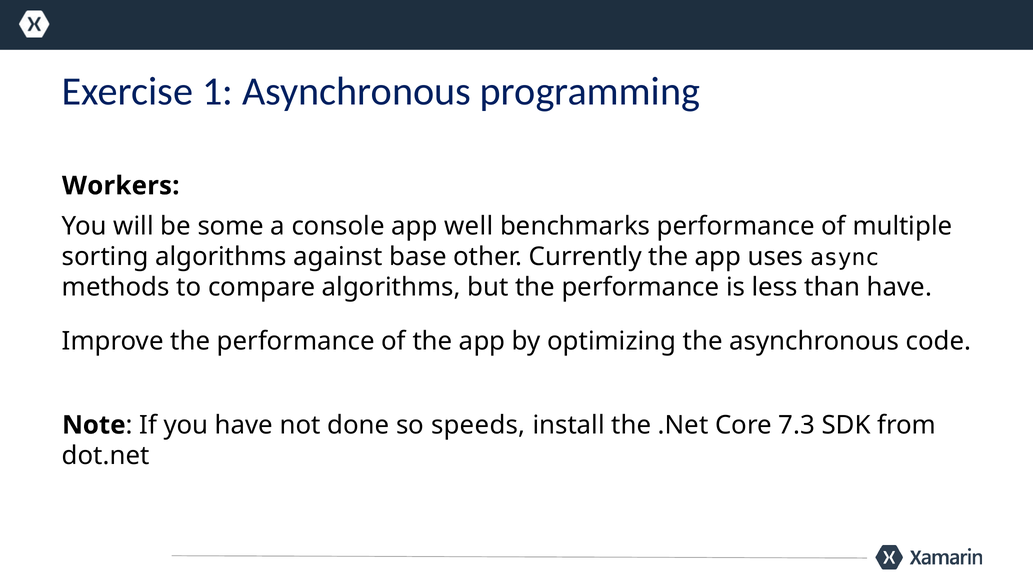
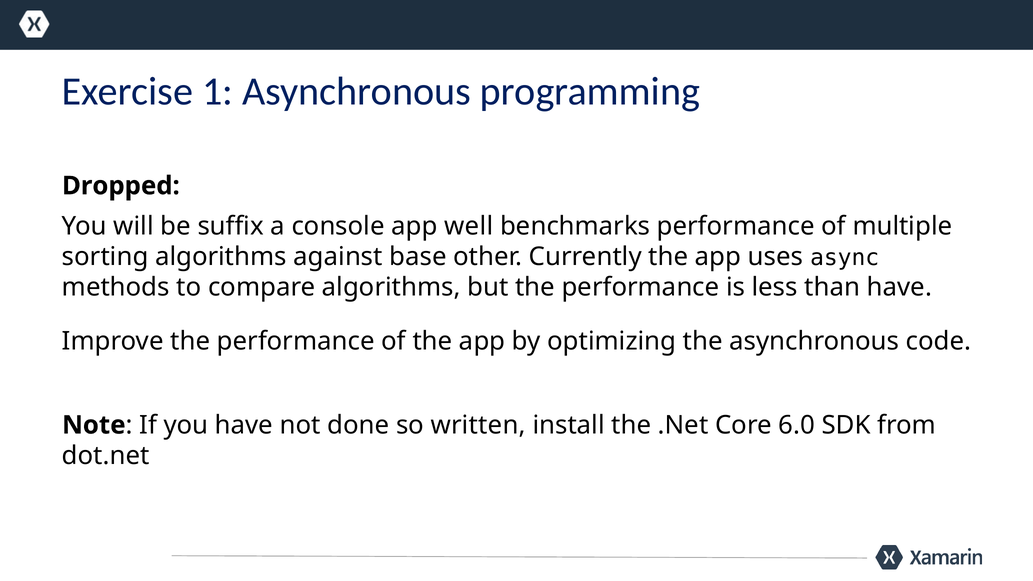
Workers: Workers -> Dropped (121, 186)
some: some -> suffix (231, 226)
speeds: speeds -> written (478, 425)
7.3: 7.3 -> 6.0 (797, 425)
